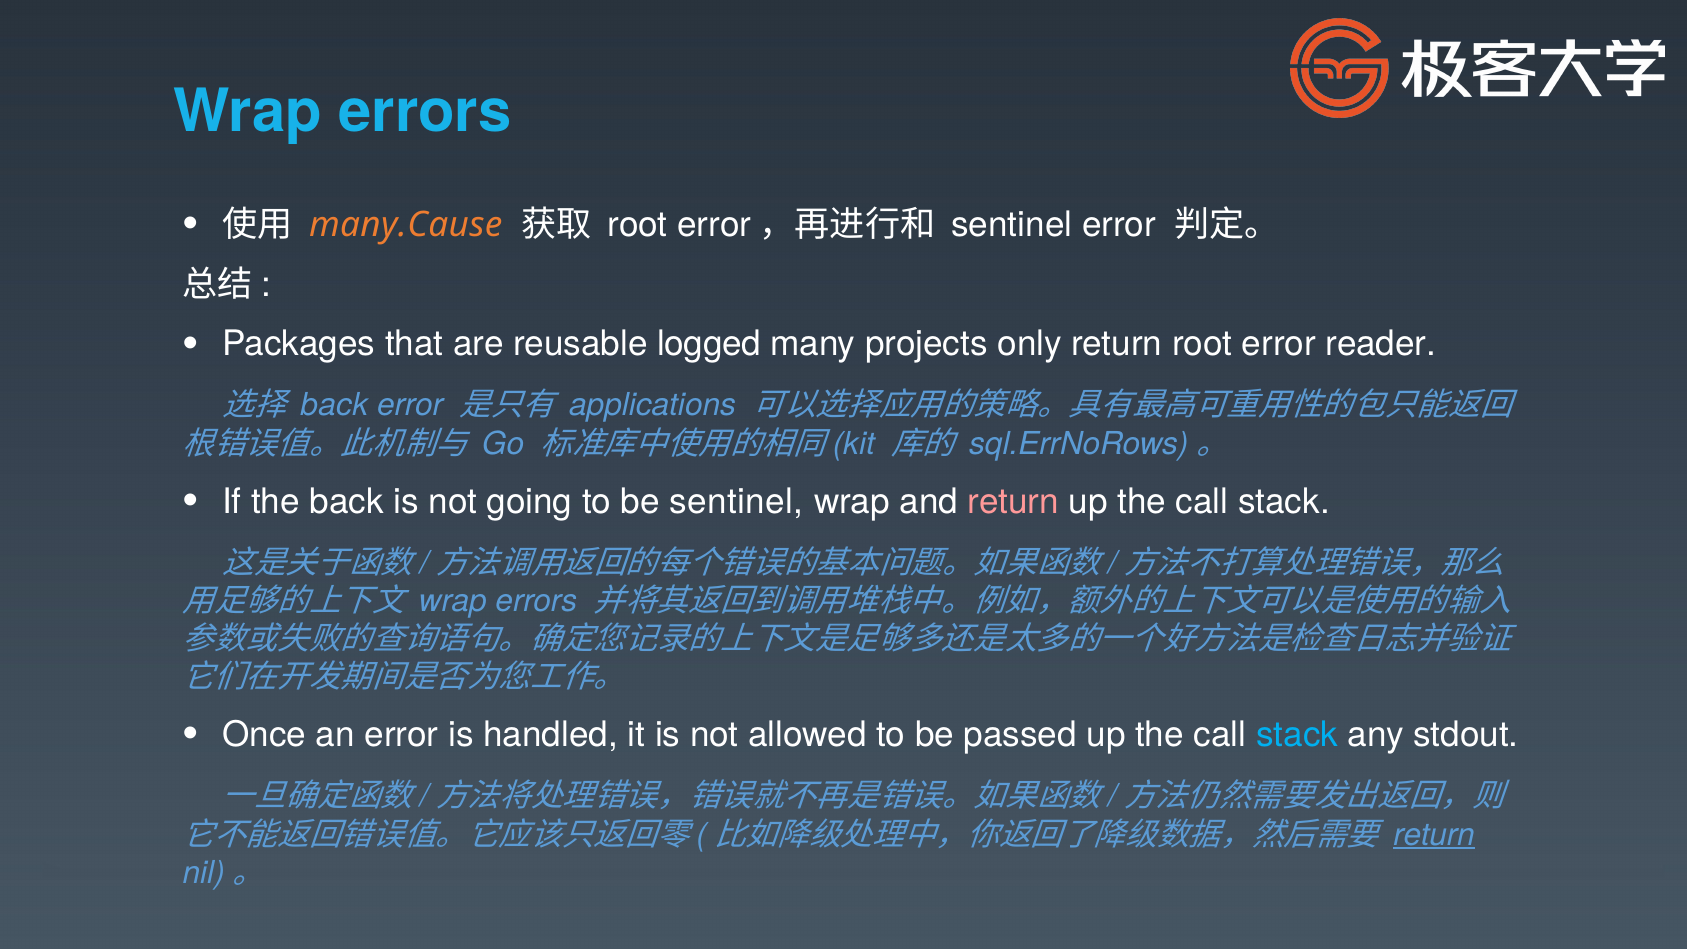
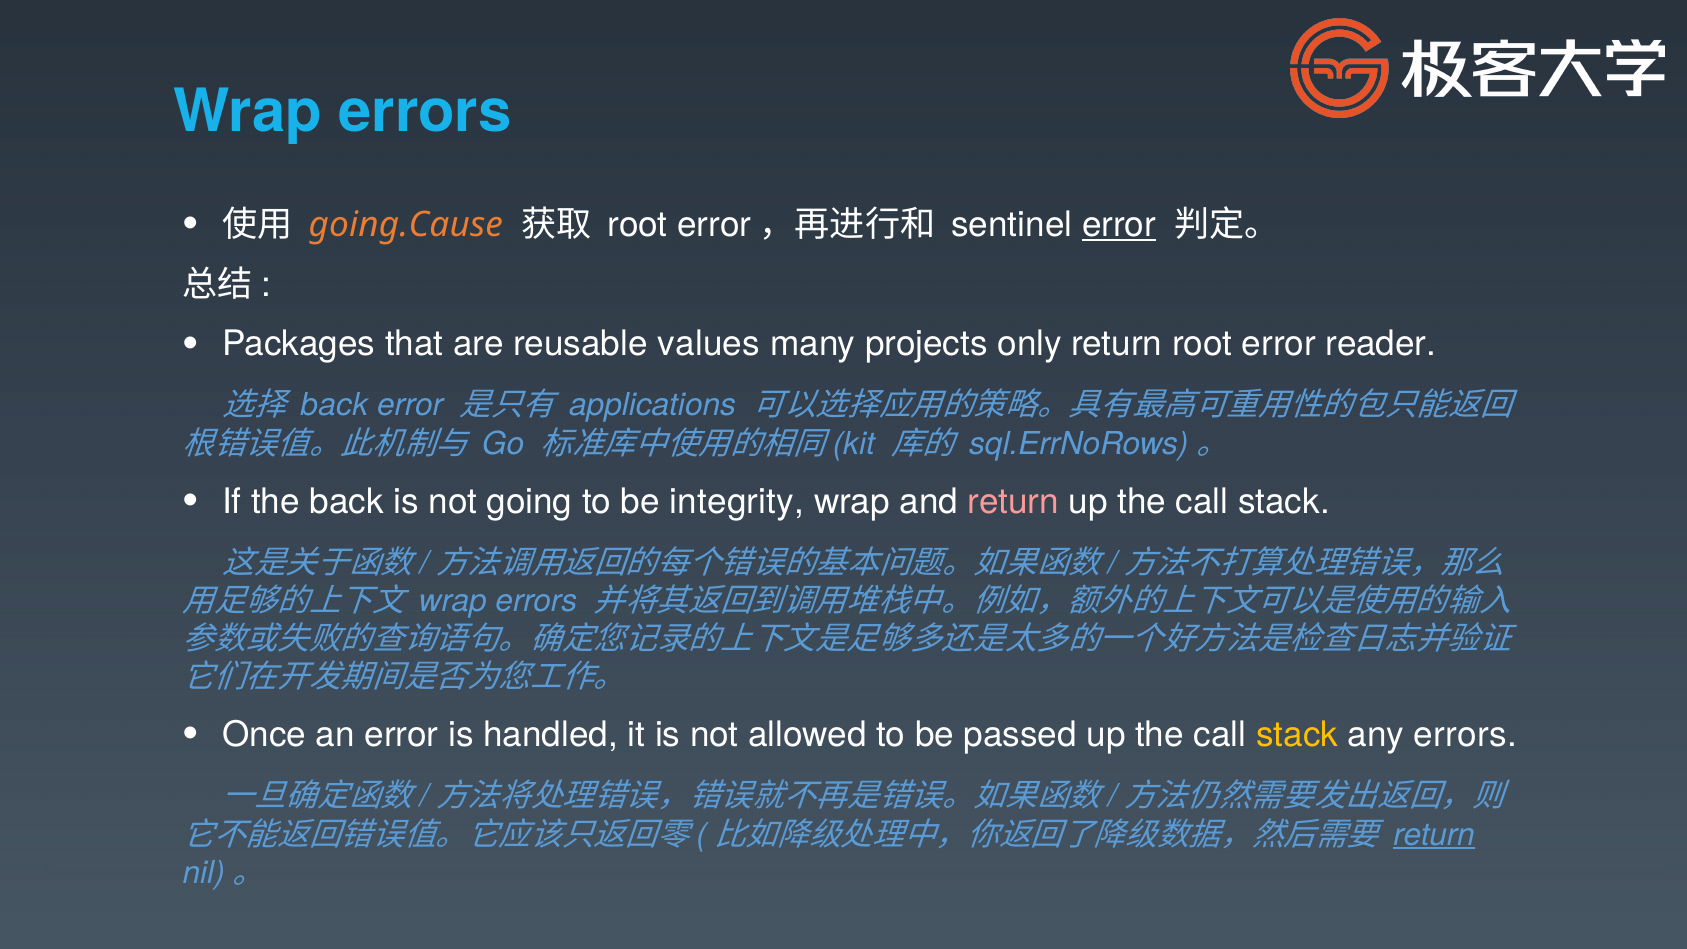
many.Cause: many.Cause -> going.Cause (406, 225)
error underline: none -> present (1119, 225)
logged: logged -> values (709, 344)
be sentinel: sentinel -> integrity (737, 502)
stack colour: light blue -> yellow (1297, 735)
any stdout: stdout -> errors (1466, 735)
